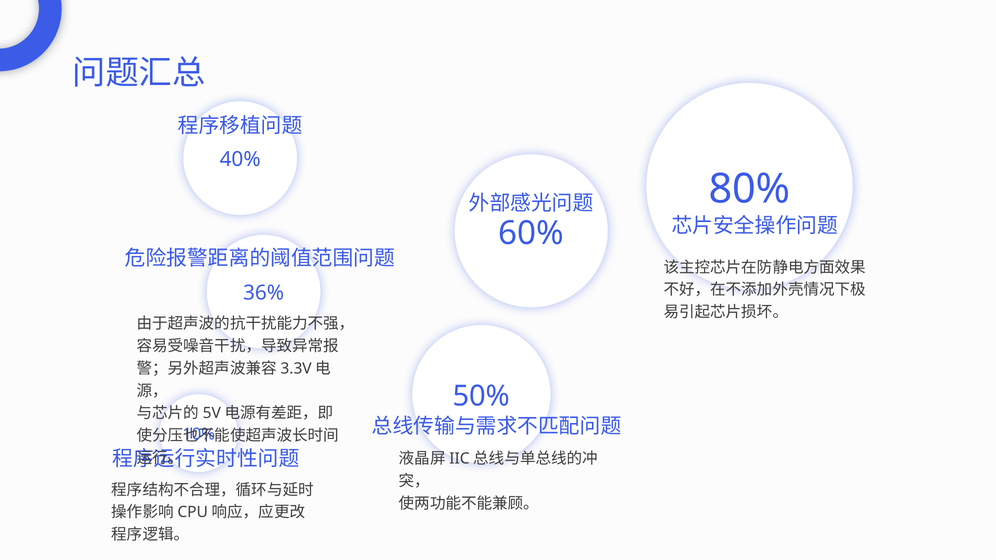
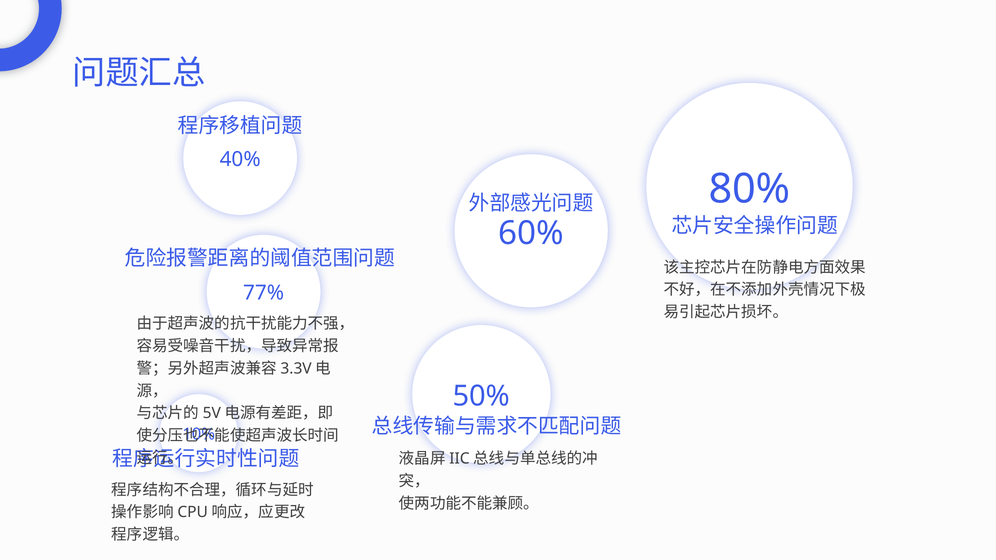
36%: 36% -> 77% (264, 293)
